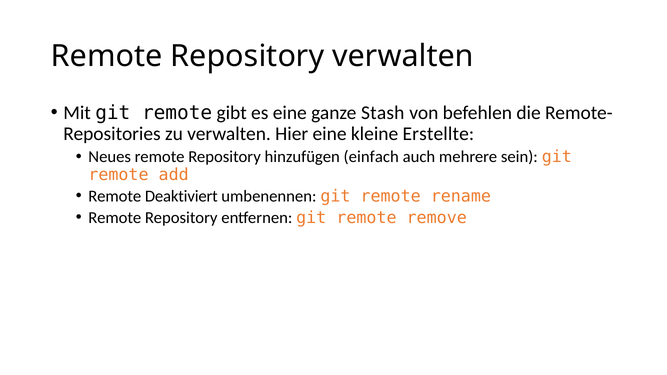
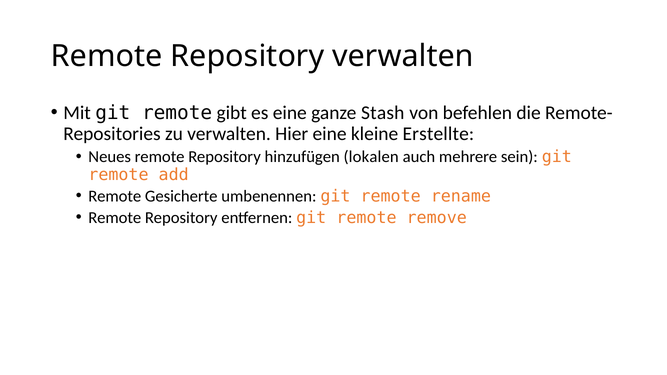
einfach: einfach -> lokalen (371, 157)
Deaktiviert: Deaktiviert -> Gesicherte (181, 196)
